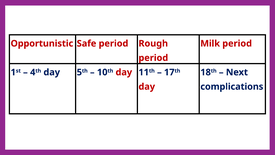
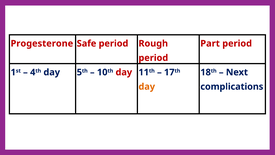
Opportunistic: Opportunistic -> Progesterone (42, 43)
Milk: Milk -> Part (210, 43)
day colour: red -> orange (147, 86)
